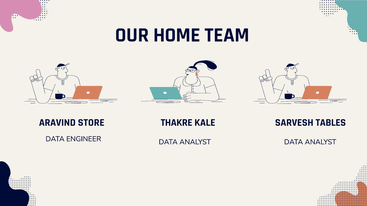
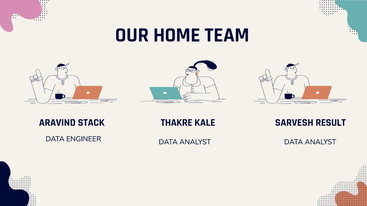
STORE: STORE -> STACK (91, 123)
TABLES: TABLES -> RESULT (331, 123)
